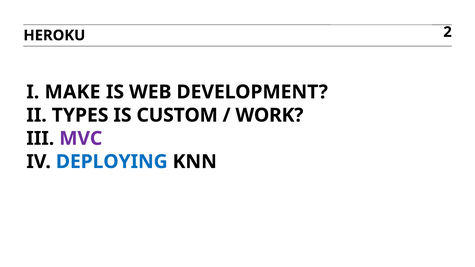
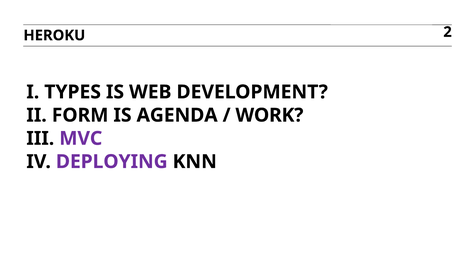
MAKE: MAKE -> TYPES (73, 92)
TYPES: TYPES -> FORM (80, 115)
CUSTOM: CUSTOM -> AGENDA (177, 115)
DEPLOYING colour: blue -> purple (112, 161)
